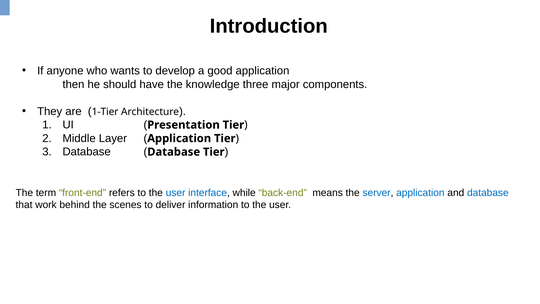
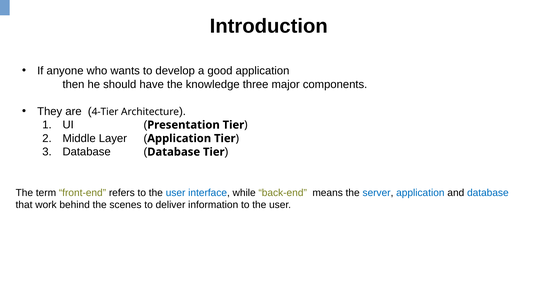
1-Tier: 1-Tier -> 4-Tier (105, 112)
